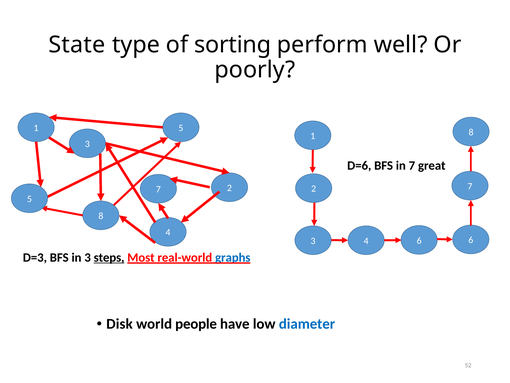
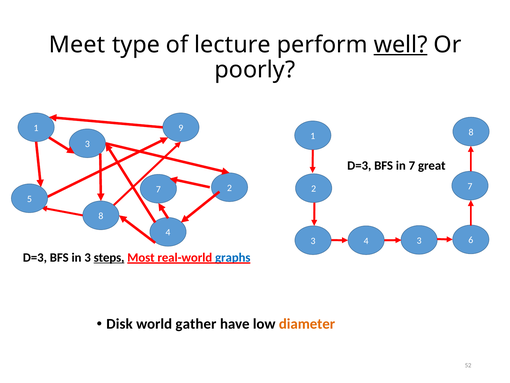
State: State -> Meet (77, 45)
sorting: sorting -> lecture (232, 45)
well underline: none -> present (401, 45)
1 5: 5 -> 9 (181, 128)
D=6: D=6 -> D=3 (359, 166)
4 6: 6 -> 3 (419, 240)
people: people -> gather (196, 324)
diameter colour: blue -> orange (307, 324)
